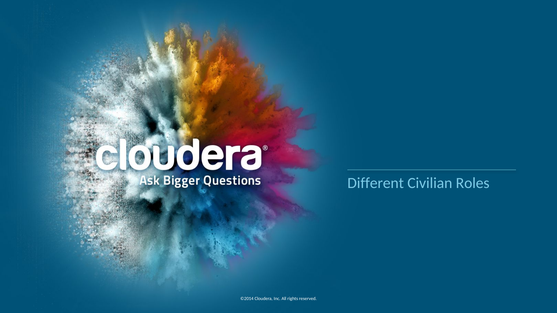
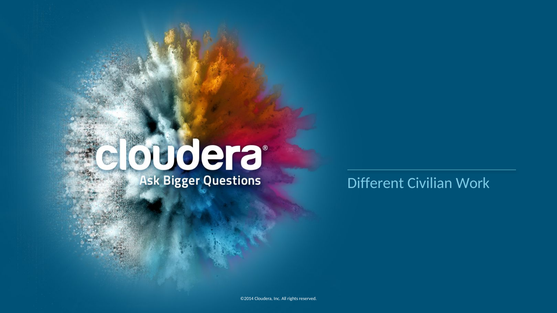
Roles: Roles -> Work (473, 183)
